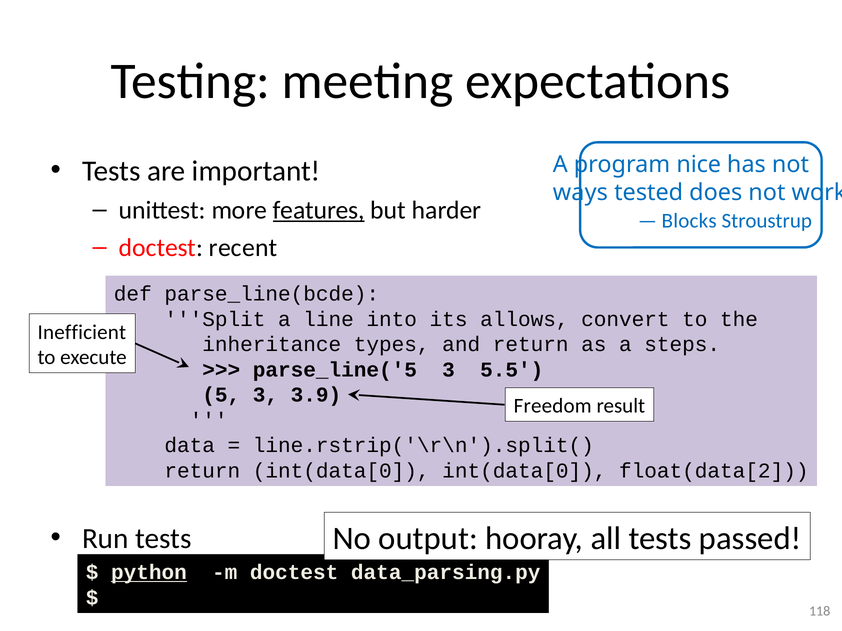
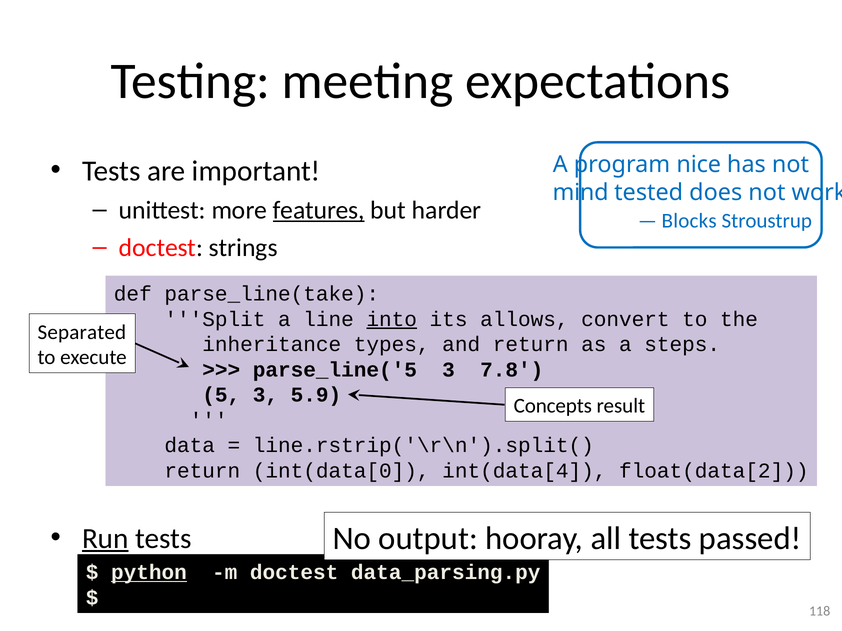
ways: ways -> mind (581, 193)
recent: recent -> strings (243, 248)
parse_line(bcde: parse_line(bcde -> parse_line(take (272, 294)
into underline: none -> present (392, 319)
Inefficient: Inefficient -> Separated (82, 332)
5.5: 5.5 -> 7.8 (512, 370)
3.9: 3.9 -> 5.9 (316, 395)
Freedom: Freedom -> Concepts (553, 406)
int(data[0 int(data[0: int(data[0 -> int(data[4 (524, 471)
Run underline: none -> present (105, 539)
